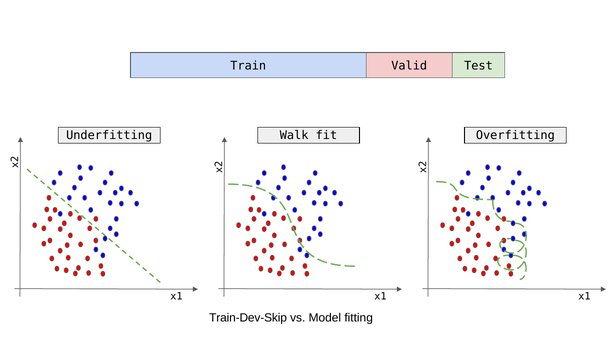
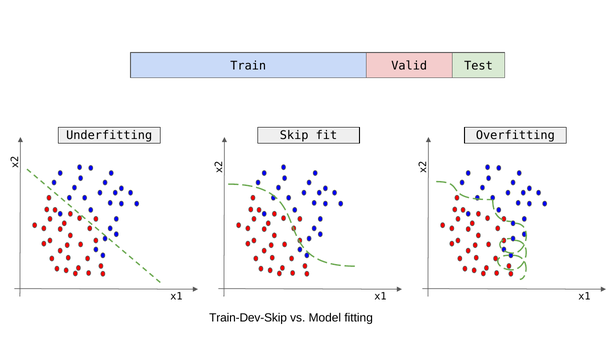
Walk: Walk -> Skip (294, 135)
